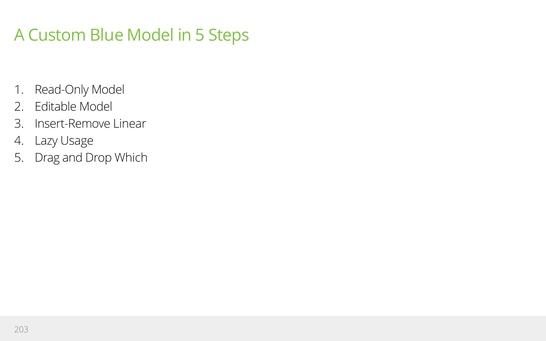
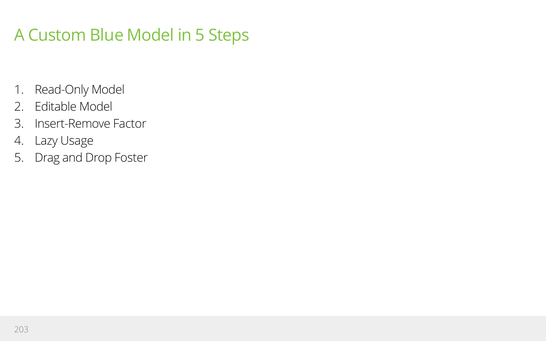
Linear: Linear -> Factor (130, 124)
Which: Which -> Foster (131, 158)
